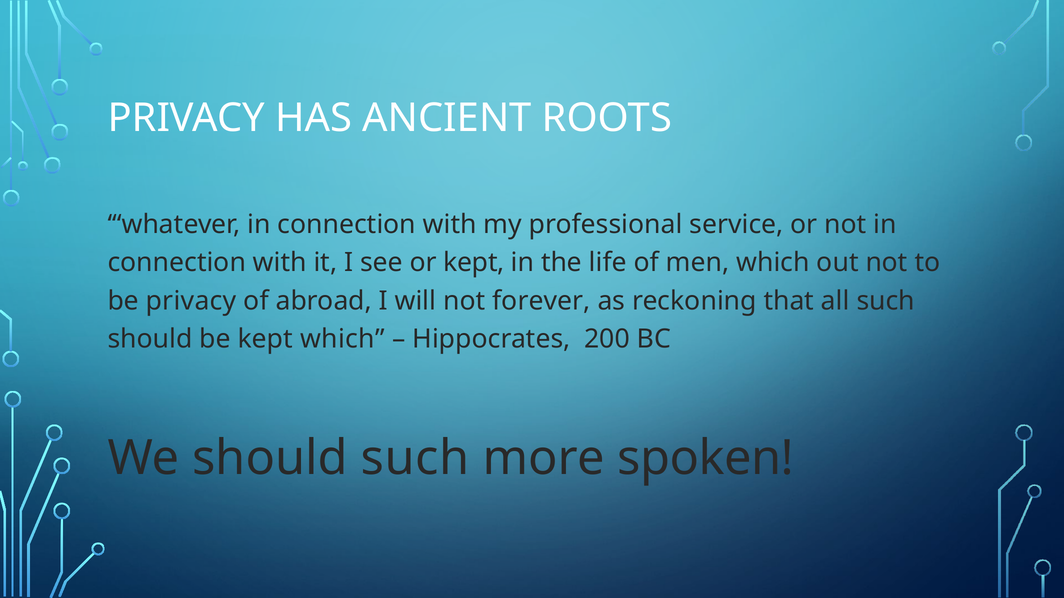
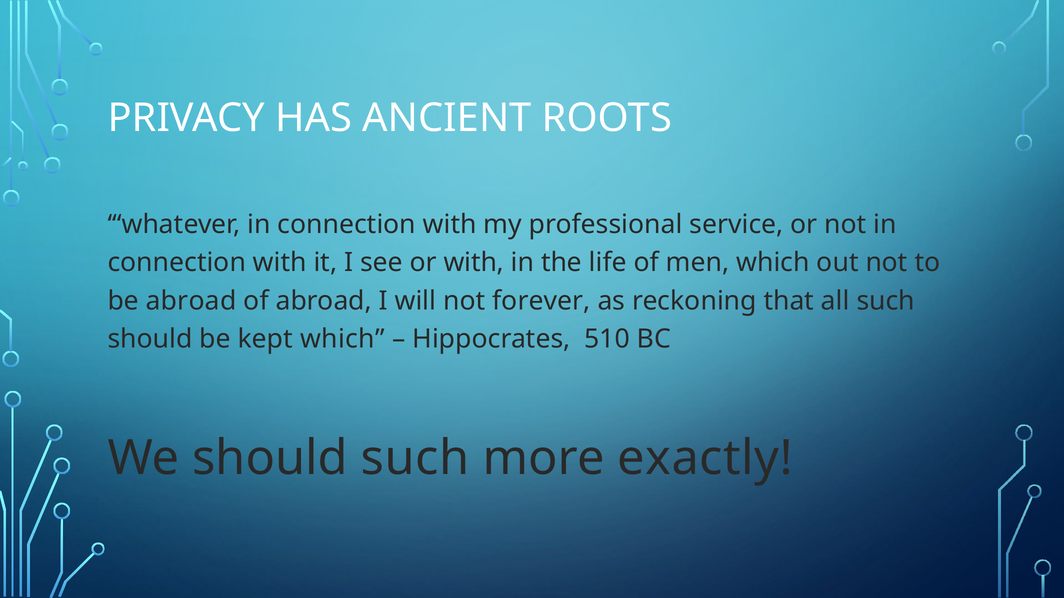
or kept: kept -> with (474, 263)
be privacy: privacy -> abroad (191, 301)
200: 200 -> 510 (607, 339)
spoken: spoken -> exactly (705, 458)
